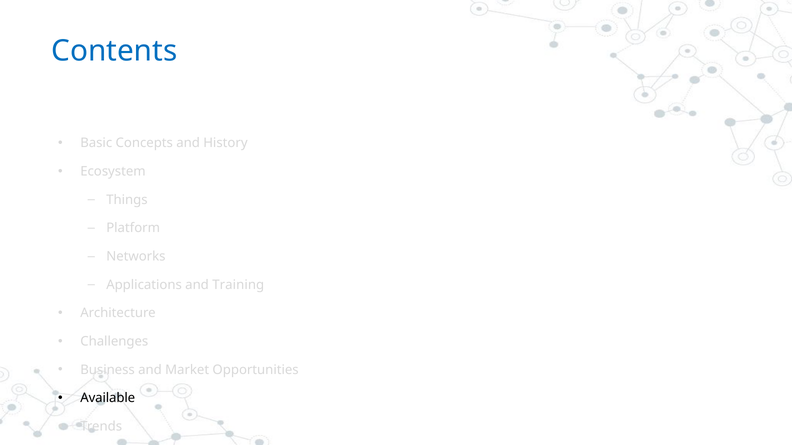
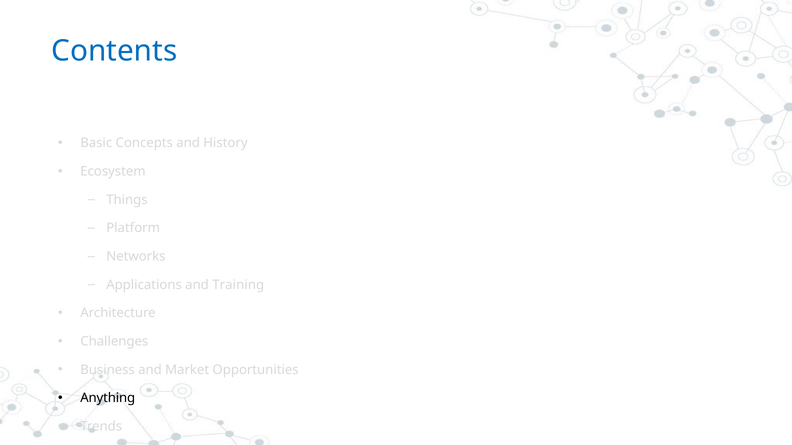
Available: Available -> Anything (108, 399)
